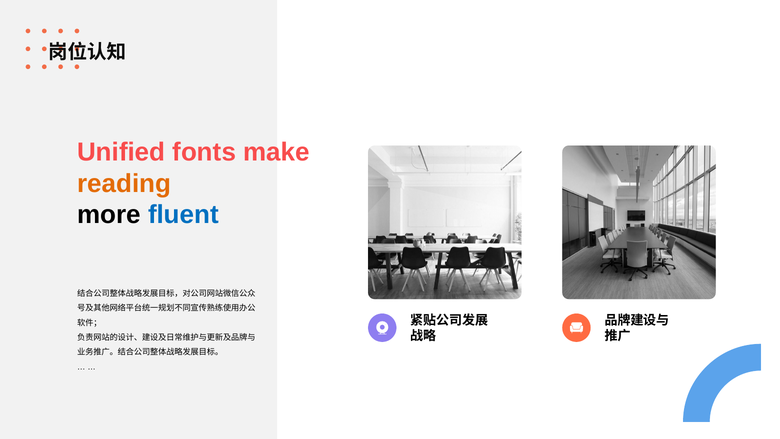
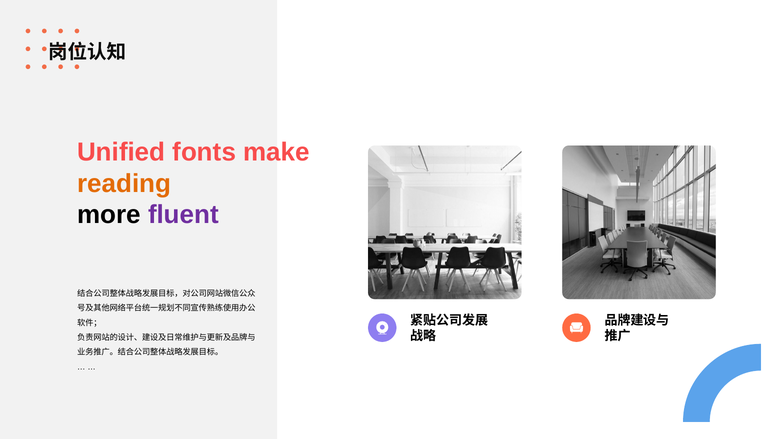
fluent colour: blue -> purple (183, 215)
